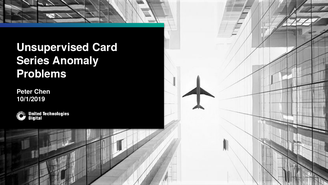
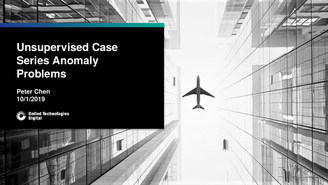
Card: Card -> Case (105, 47)
